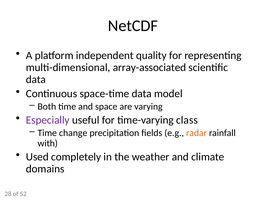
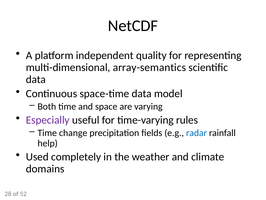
array-associated: array-associated -> array-semantics (149, 67)
class: class -> rules (187, 120)
radar colour: orange -> blue (196, 133)
with: with -> help (48, 143)
